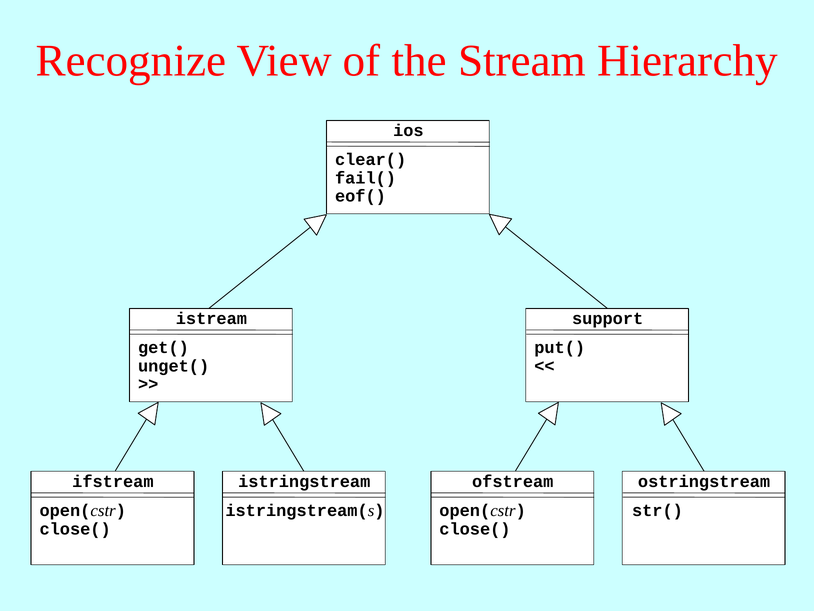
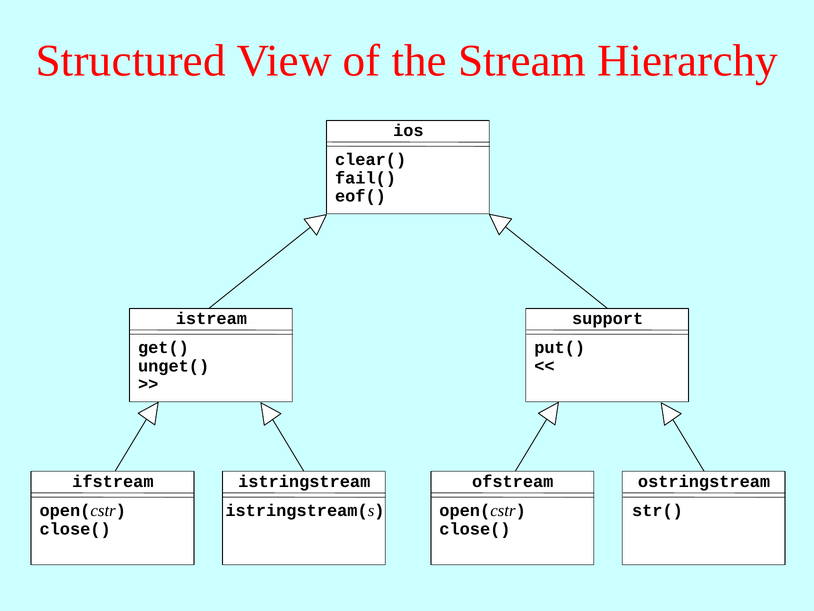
Recognize: Recognize -> Structured (131, 61)
